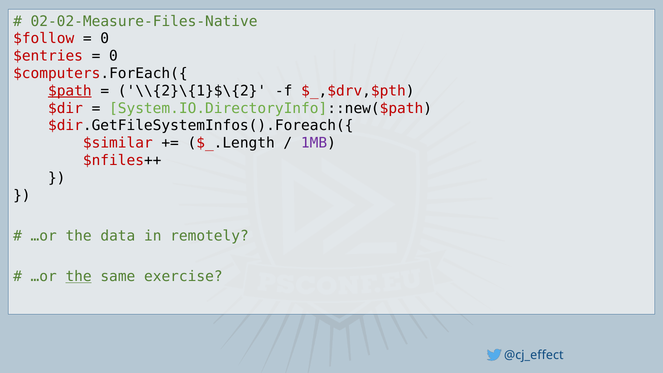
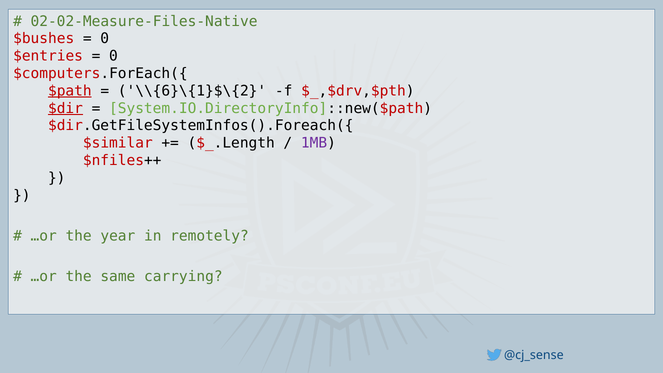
$follow: $follow -> $bushes (44, 39)
\\{2}\{1}$\{2: \\{2}\{1}$\{2 -> \\{6}\{1}$\{2 (192, 91)
$dir underline: none -> present (66, 108)
data: data -> year (118, 236)
the underline: present -> none (79, 276)
exercise: exercise -> carrying (183, 276)
@cj_effect: @cj_effect -> @cj_sense (534, 355)
